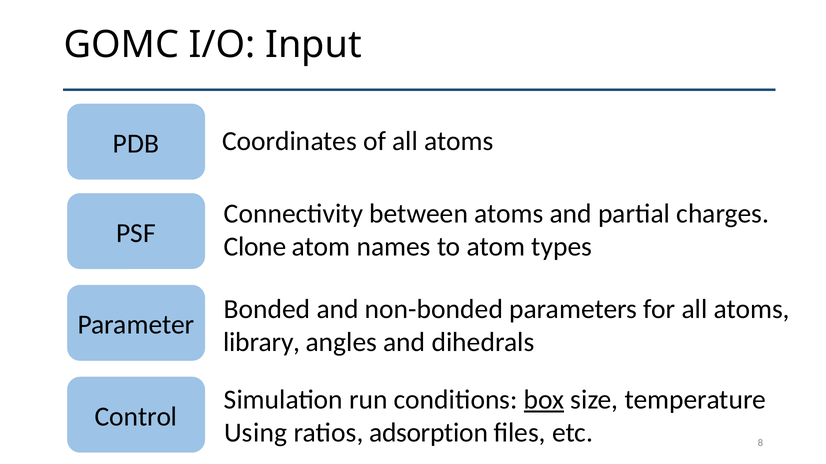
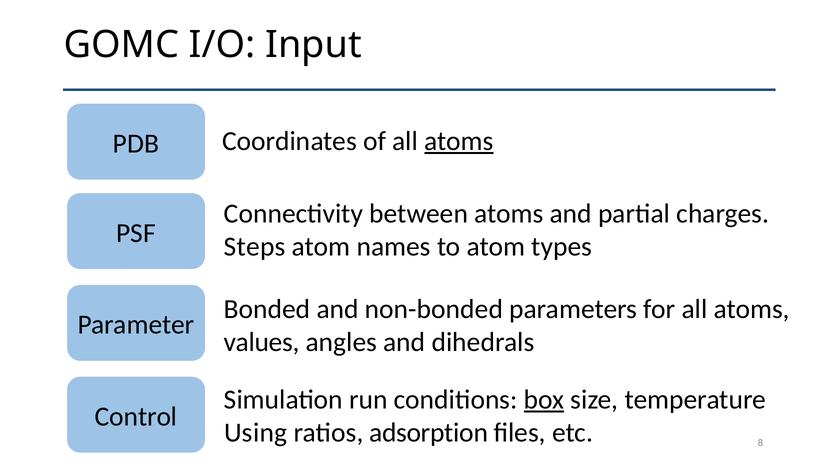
atoms underline: none -> present (459, 141)
Clone: Clone -> Steps (255, 247)
library: library -> values (262, 343)
